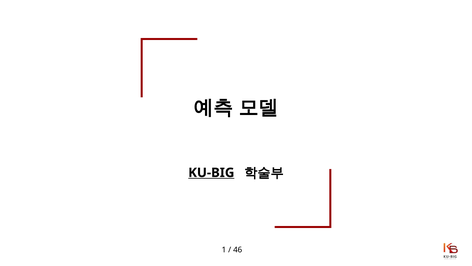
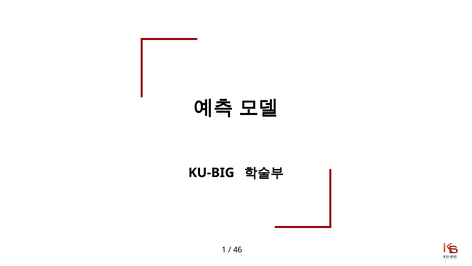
KU-BIG underline: present -> none (211, 172)
